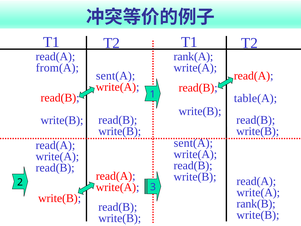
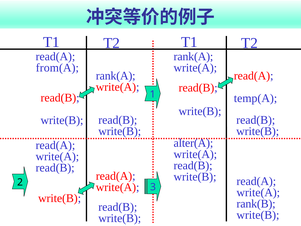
sent(A: sent(A -> rank(A (116, 76)
table(A: table(A -> temp(A (255, 98)
sent(A: sent(A -> alter(A (193, 143)
